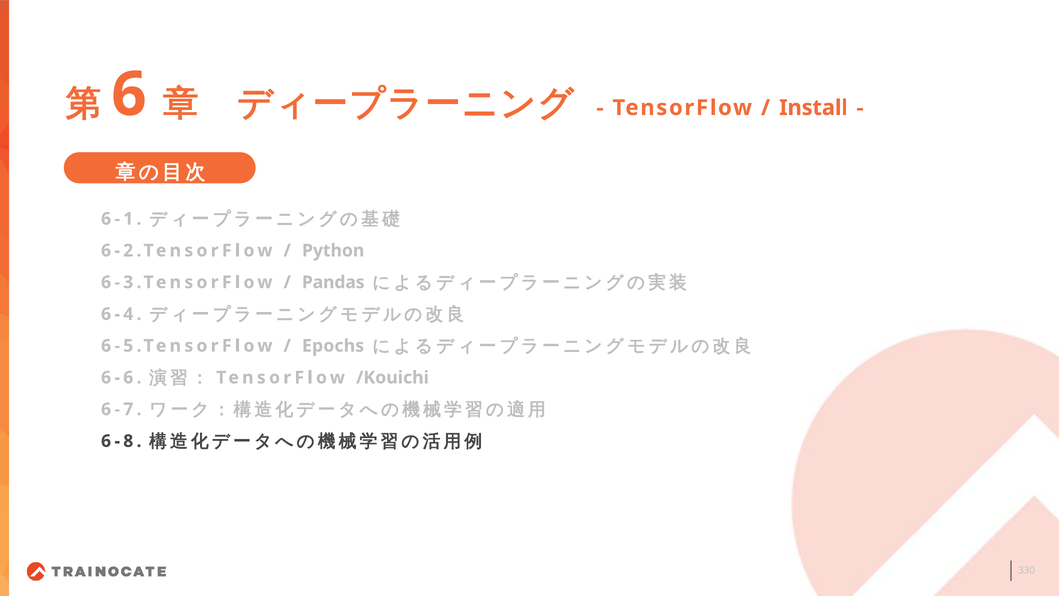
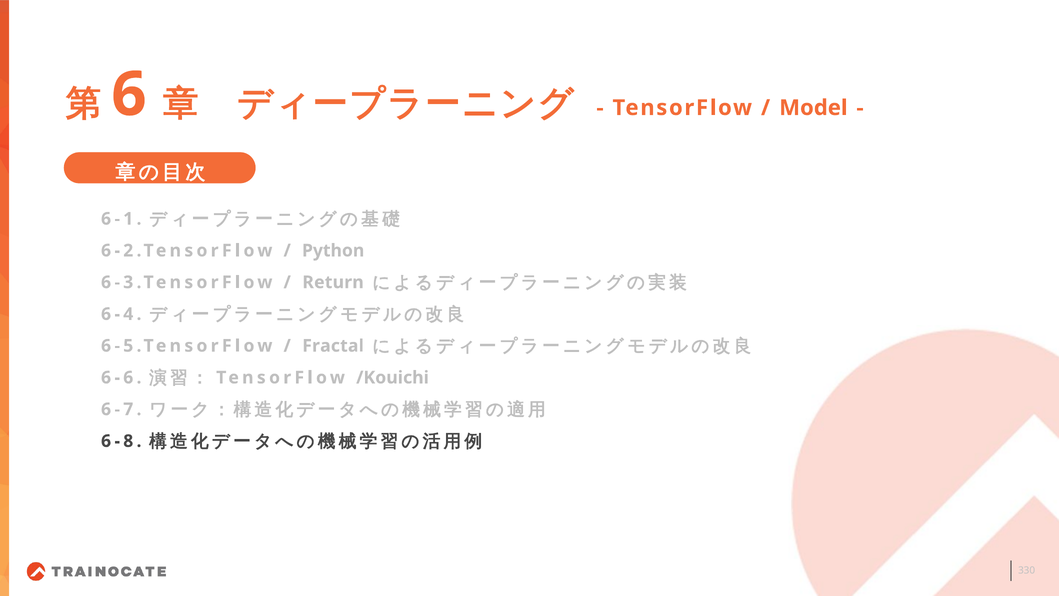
Install: Install -> Model (813, 108)
Pandas: Pandas -> Return (333, 282)
Epochs: Epochs -> Fractal (333, 346)
